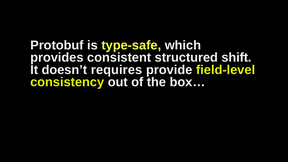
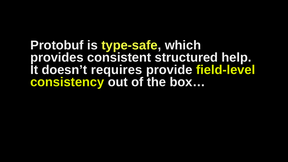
shift: shift -> help (236, 58)
